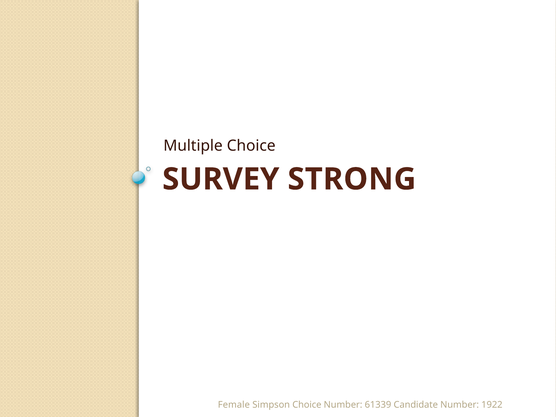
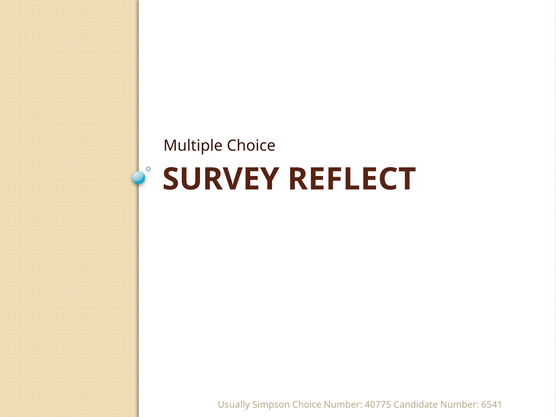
STRONG: STRONG -> REFLECT (352, 179)
Female: Female -> Usually (234, 405)
61339: 61339 -> 40775 (378, 405)
1922: 1922 -> 6541 (492, 405)
